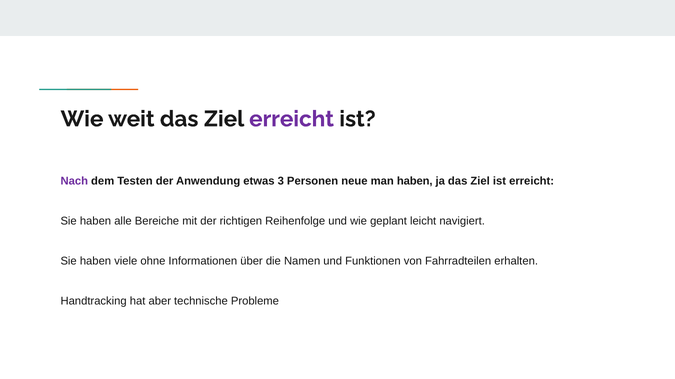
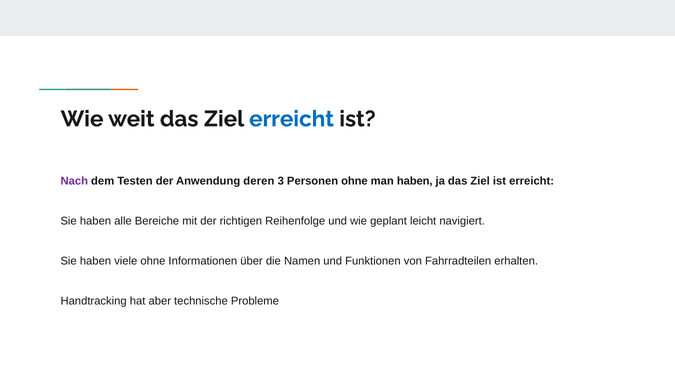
erreicht colour: purple -> blue (292, 119)
etwas: etwas -> deren (259, 181)
Personen neue: neue -> ohne (354, 181)
